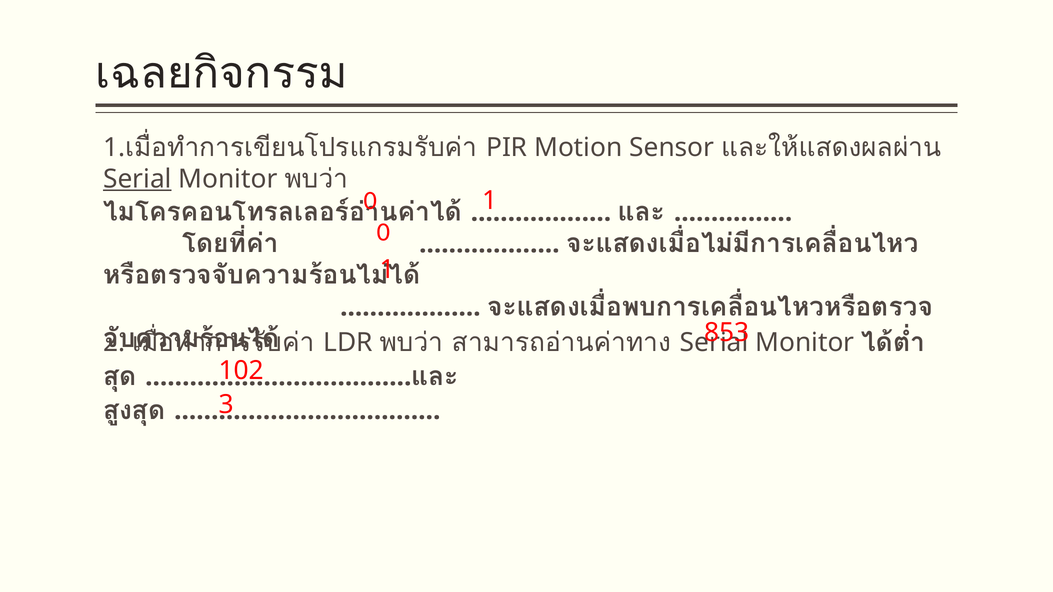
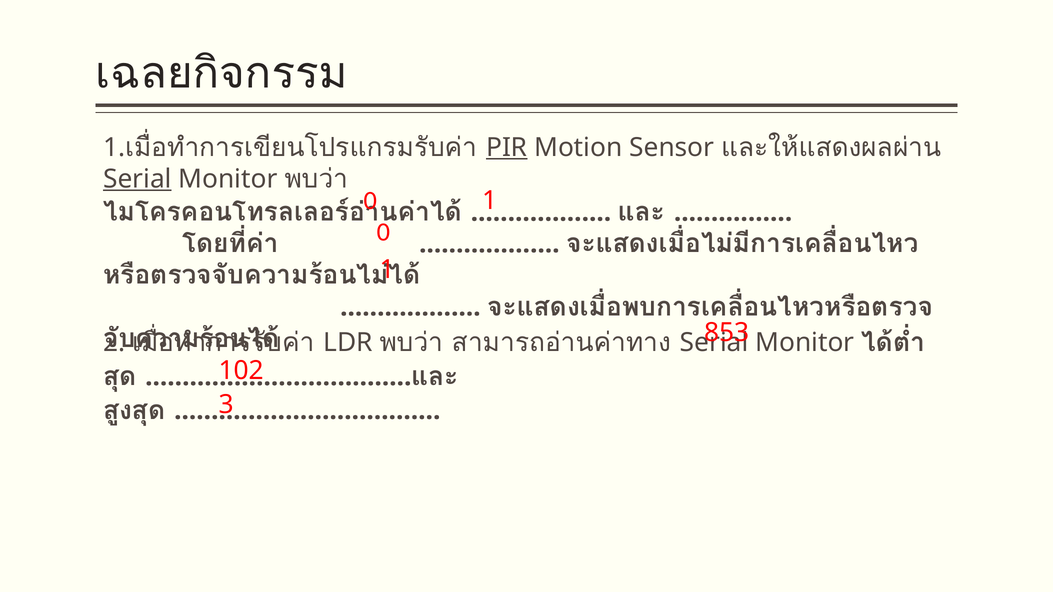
PIR underline: none -> present (507, 148)
